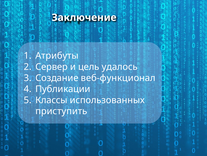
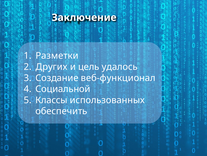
Атрибуты: Атрибуты -> Разметки (57, 55)
Сервер: Сервер -> Других (52, 67)
Публикации: Публикации -> Социальной (63, 89)
приступить: приступить -> обеспечить (61, 111)
